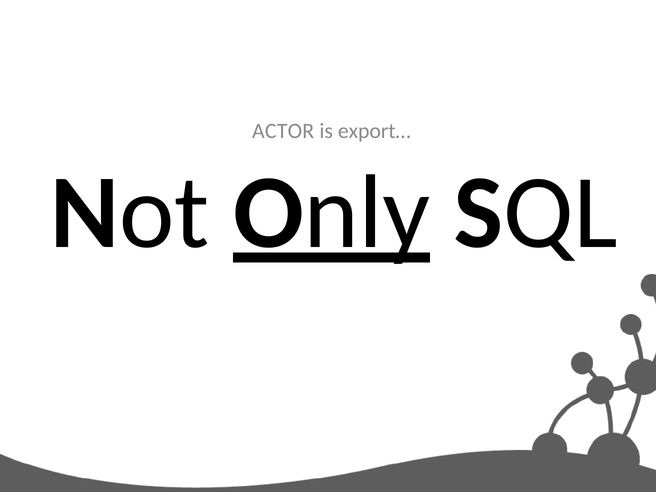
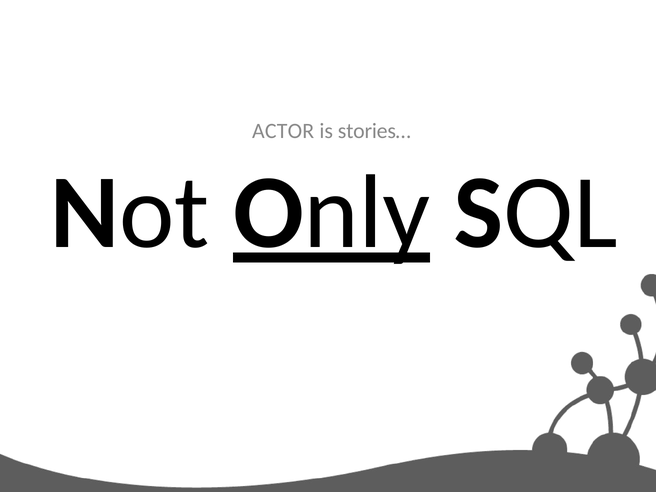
export…: export… -> stories… (374, 131)
